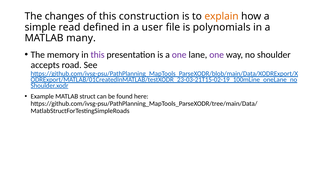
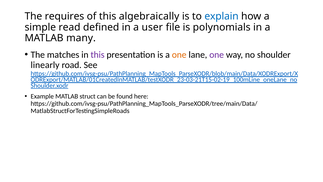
changes: changes -> requires (64, 16)
construction: construction -> algebraically (149, 16)
explain colour: orange -> blue (222, 16)
memory: memory -> matches (63, 55)
one colour: purple -> orange (179, 55)
accepts: accepts -> linearly (45, 65)
